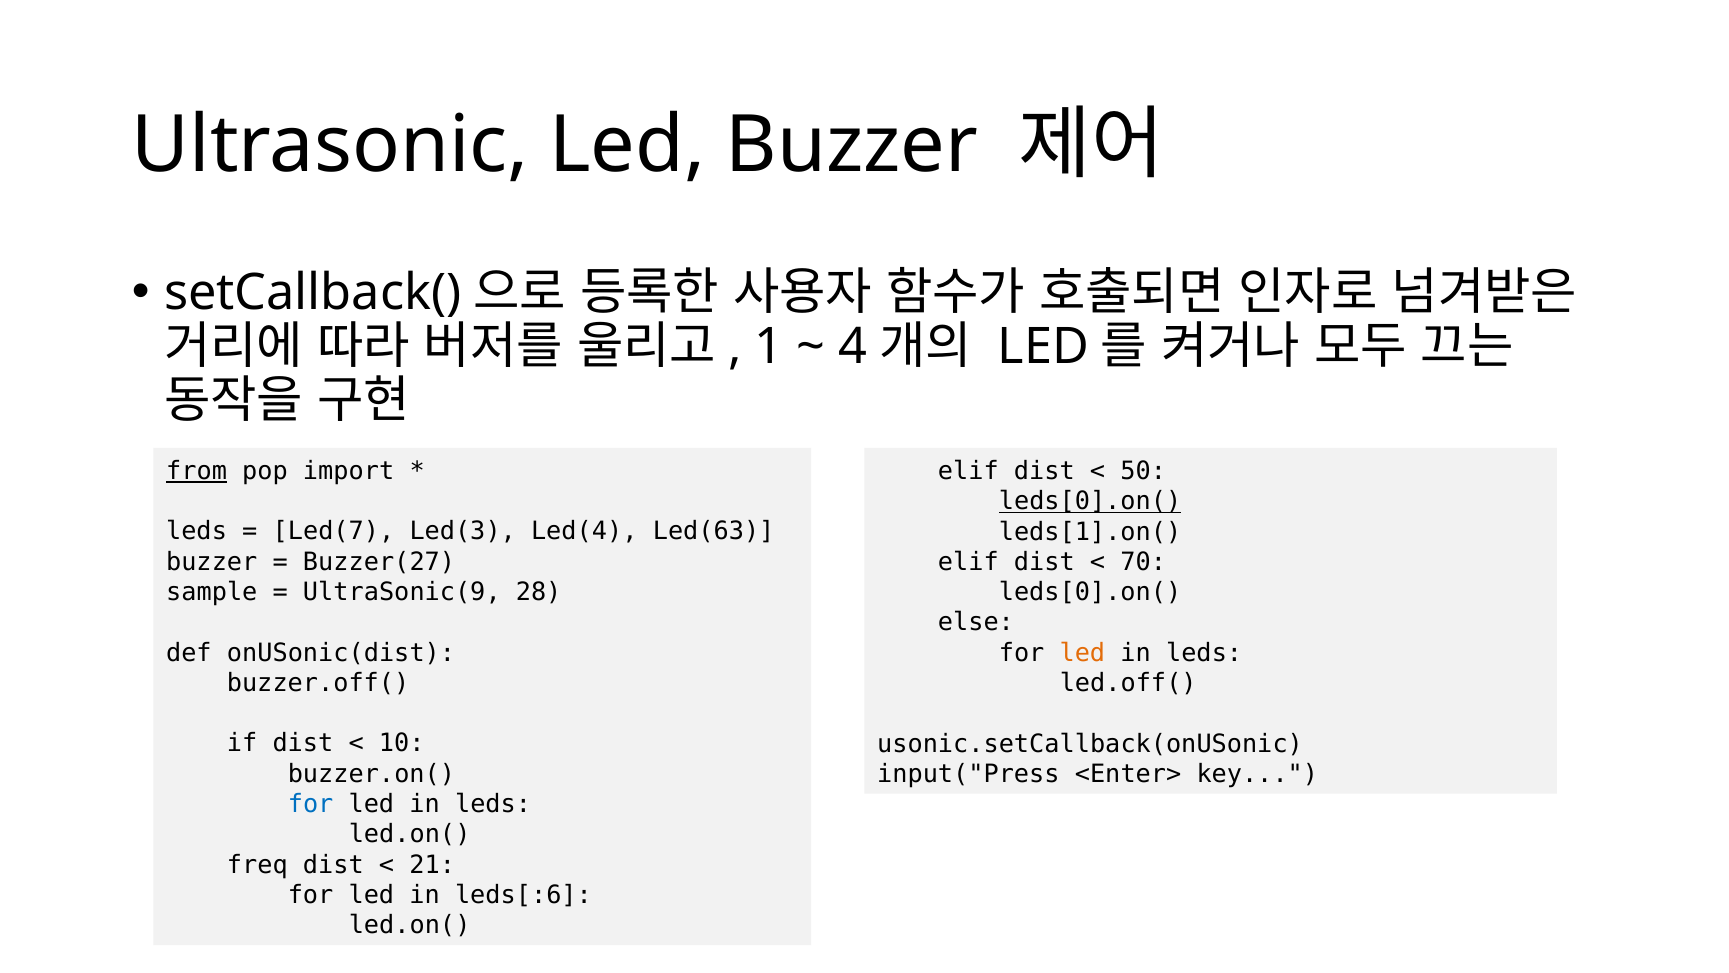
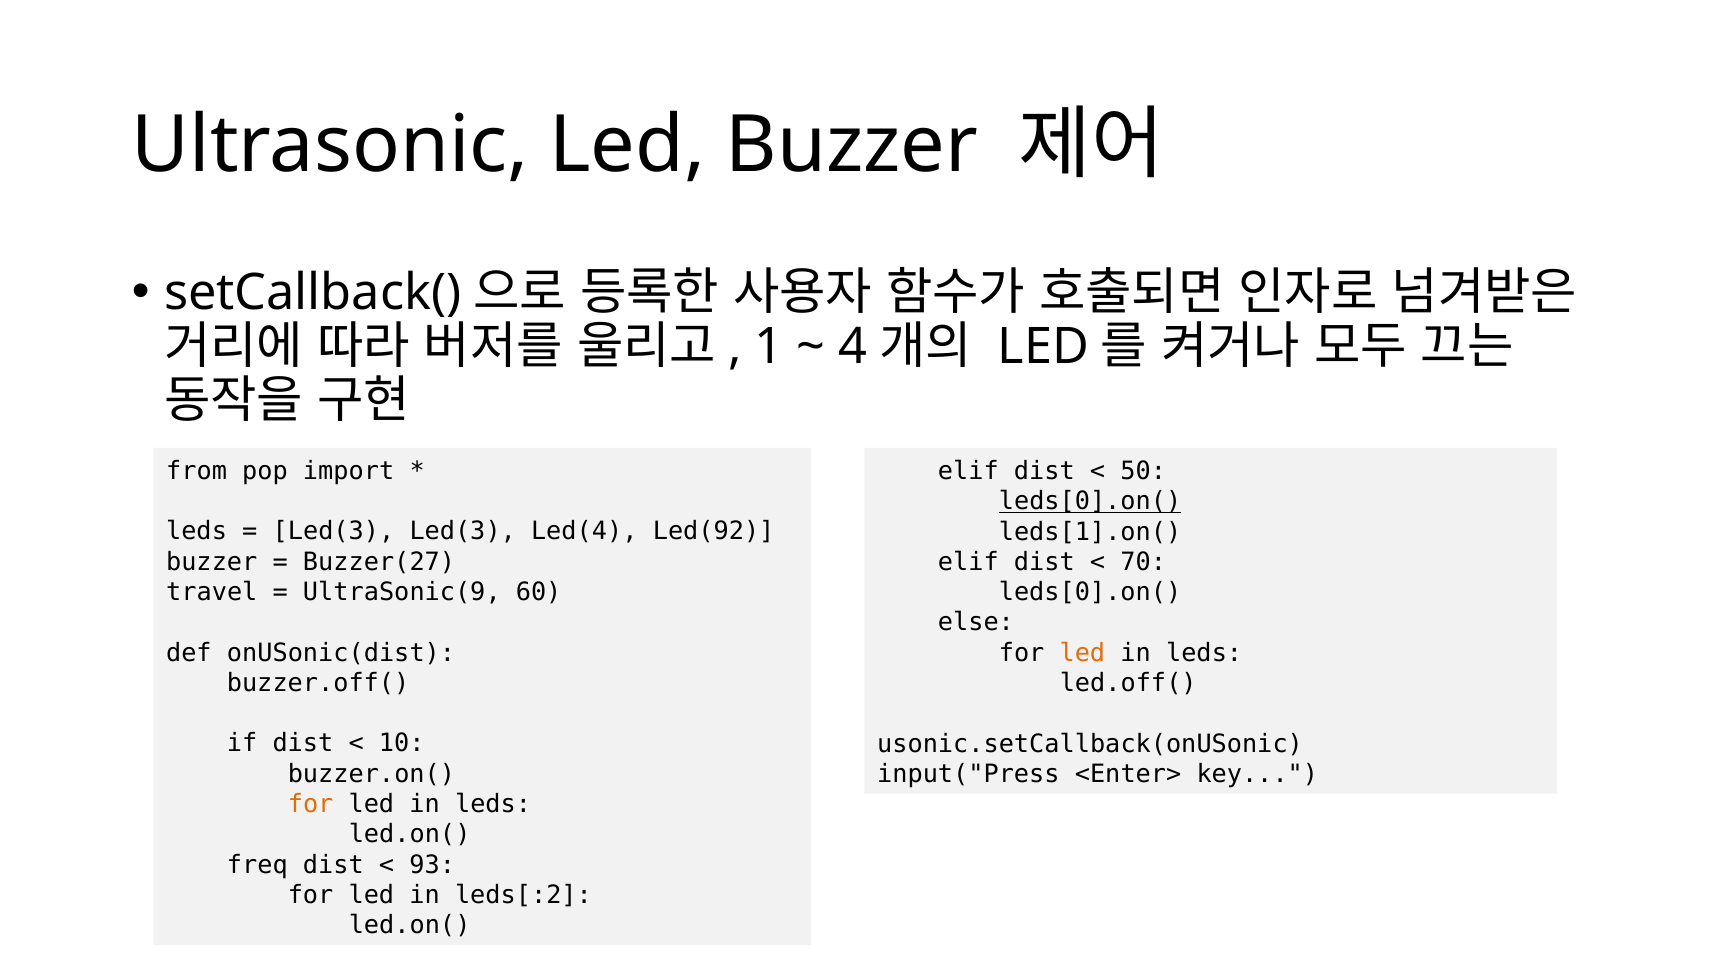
from underline: present -> none (197, 471)
Led(7: Led(7 -> Led(3 (333, 531)
Led(63: Led(63 -> Led(92 (714, 531)
sample: sample -> travel (212, 592)
28: 28 -> 60 (539, 592)
for colour: blue -> orange (311, 804)
21: 21 -> 93 (432, 864)
leds[:6: leds[:6 -> leds[:2 (523, 895)
